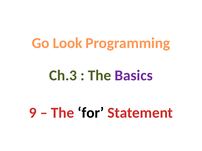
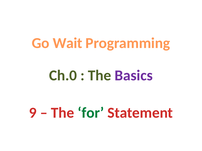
Look: Look -> Wait (68, 43)
Ch.3: Ch.3 -> Ch.0 (63, 76)
for colour: black -> green (91, 113)
